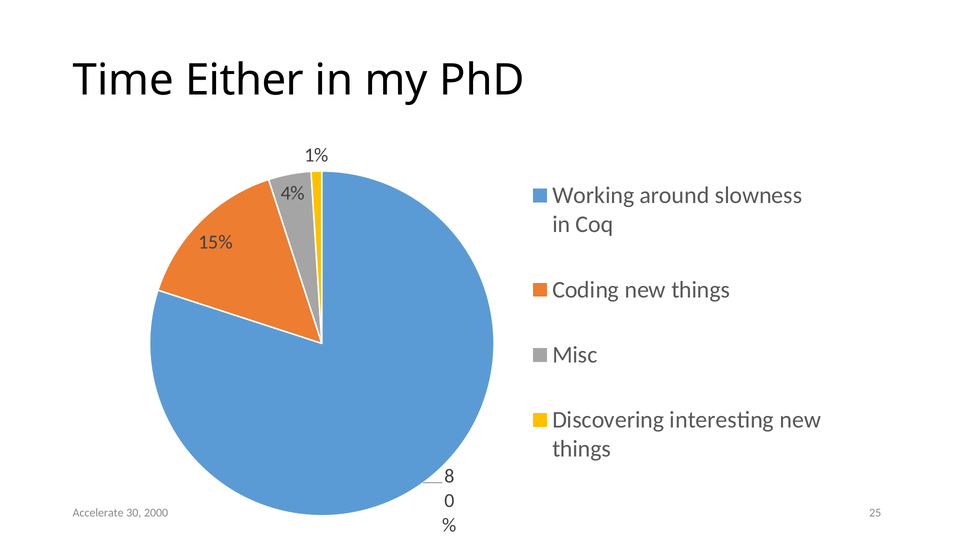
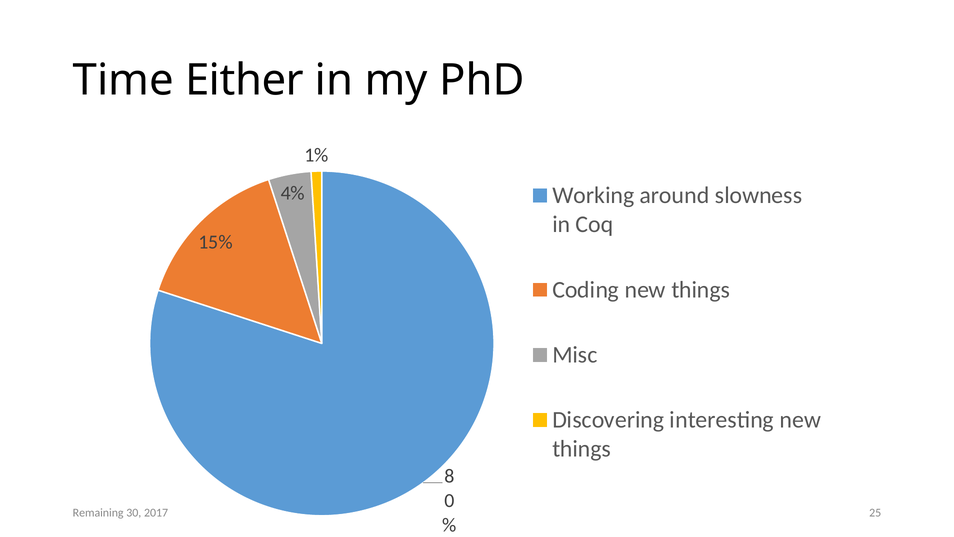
Accelerate: Accelerate -> Remaining (98, 512)
2000: 2000 -> 2017 (156, 512)
